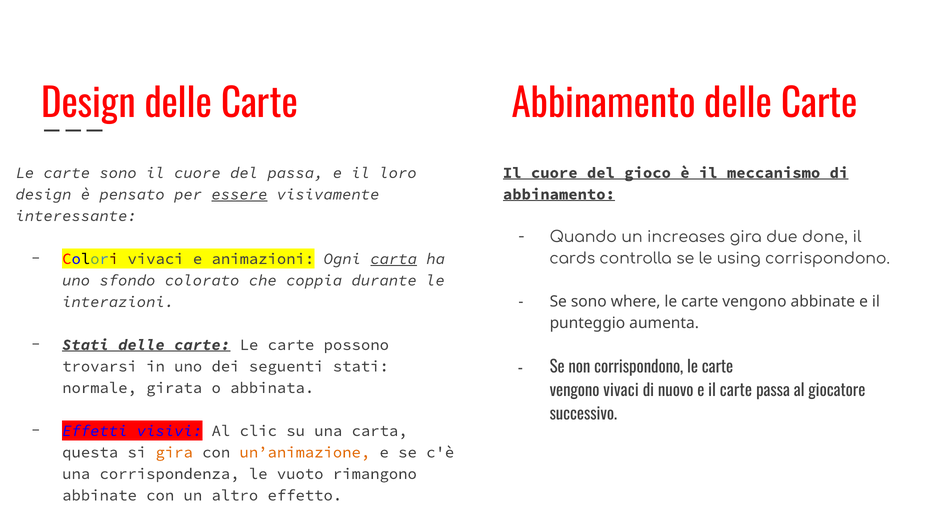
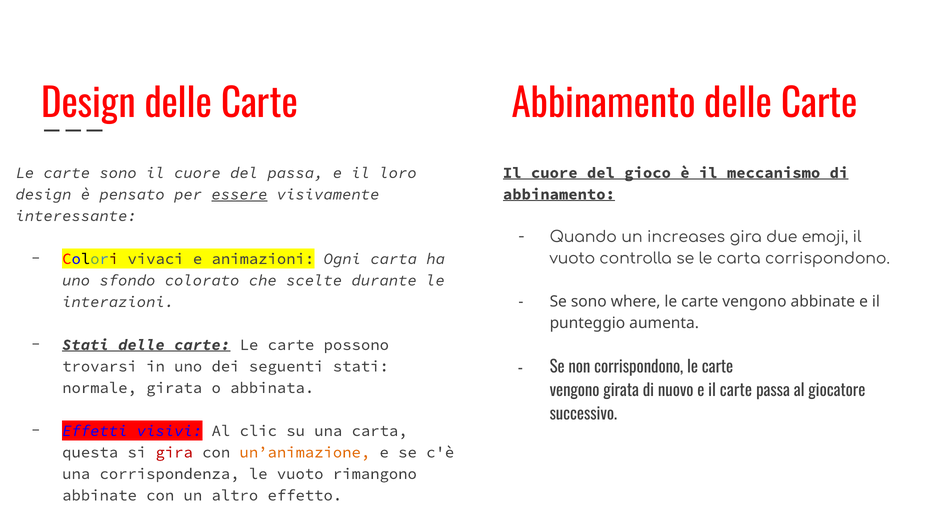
done: done -> emoji (825, 237)
cards: cards -> vuoto (572, 258)
le using: using -> carta (739, 258)
carta underline: present -> none (394, 258)
coppia: coppia -> scelte (314, 280)
vengono vivaci: vivaci -> girata (621, 390)
gira colour: orange -> red (174, 452)
